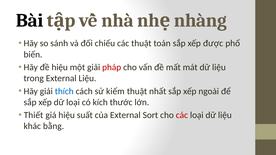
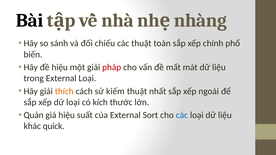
được: được -> chính (213, 43)
External Liệu: Liệu -> Loại (87, 78)
thích colour: blue -> orange (64, 91)
Thiết: Thiết -> Quản (34, 115)
các colour: red -> blue (182, 115)
bằng: bằng -> quick (54, 126)
